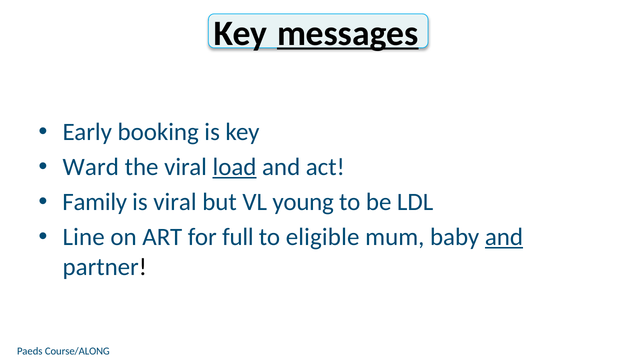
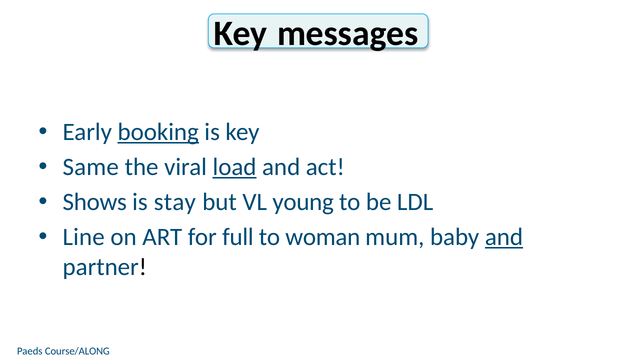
messages underline: present -> none (348, 33)
booking underline: none -> present (158, 132)
Ward: Ward -> Same (91, 167)
Family: Family -> Shows (95, 202)
is viral: viral -> stay (175, 202)
eligible: eligible -> woman (323, 237)
